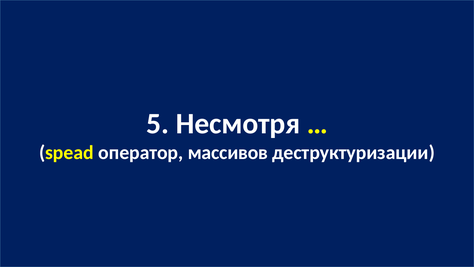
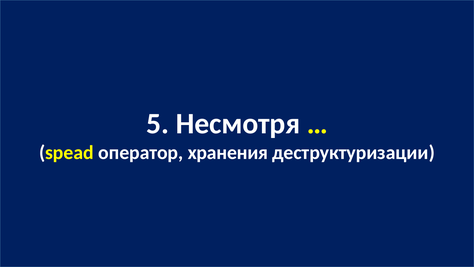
массивов: массивов -> хранения (228, 152)
